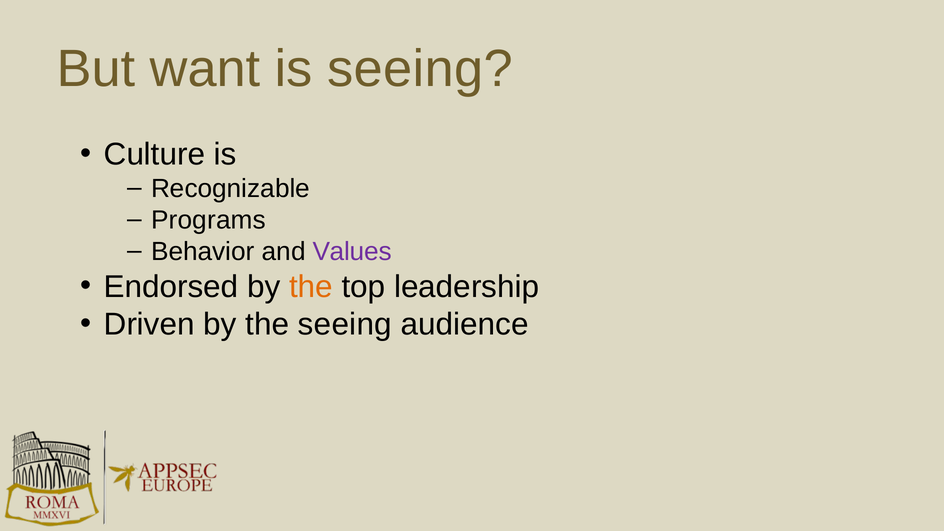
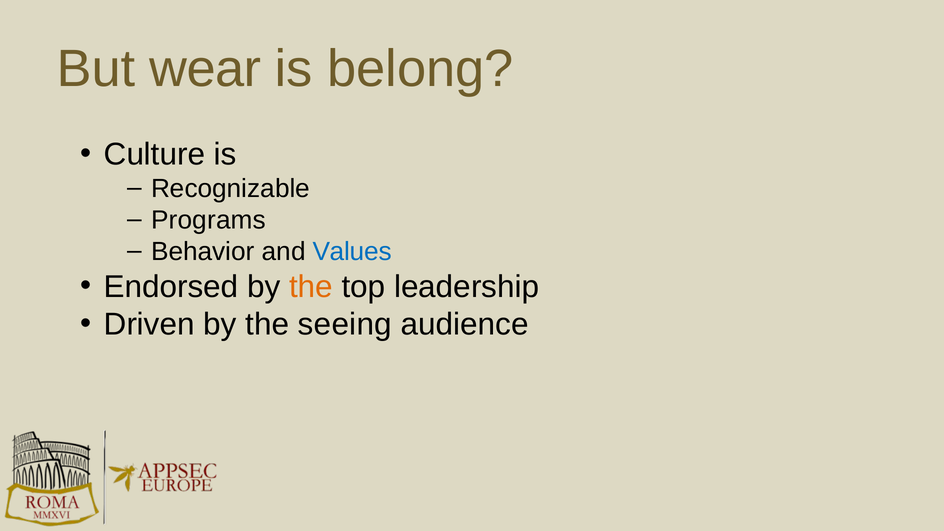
want: want -> wear (205, 69)
is seeing: seeing -> belong (420, 69)
Values colour: purple -> blue (352, 252)
